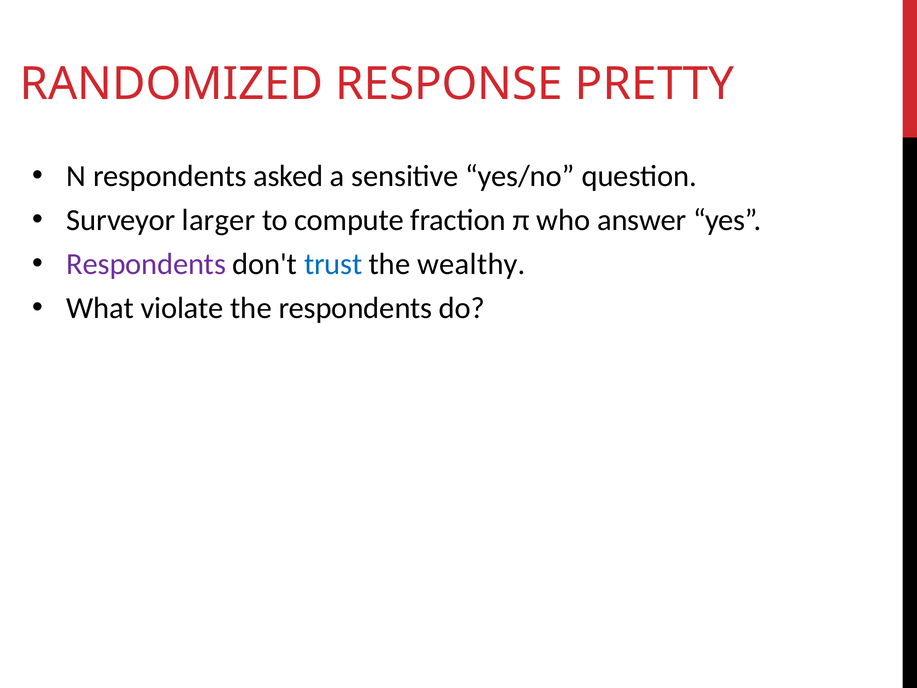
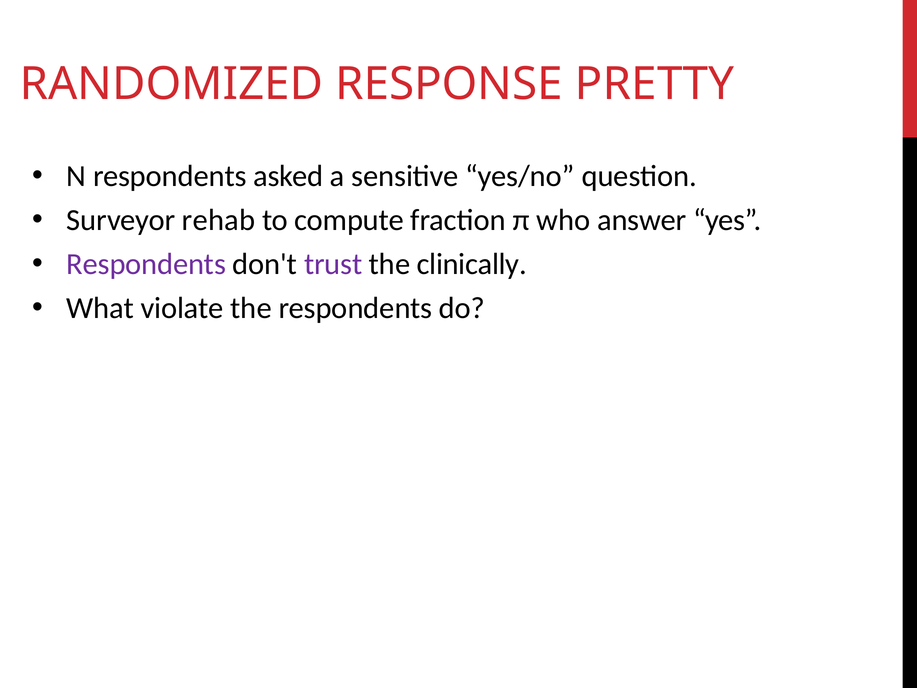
larger: larger -> rehab (219, 220)
trust colour: blue -> purple (333, 264)
wealthy: wealthy -> clinically (472, 264)
